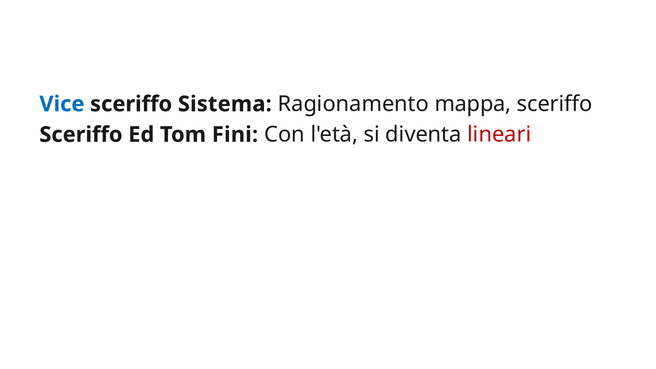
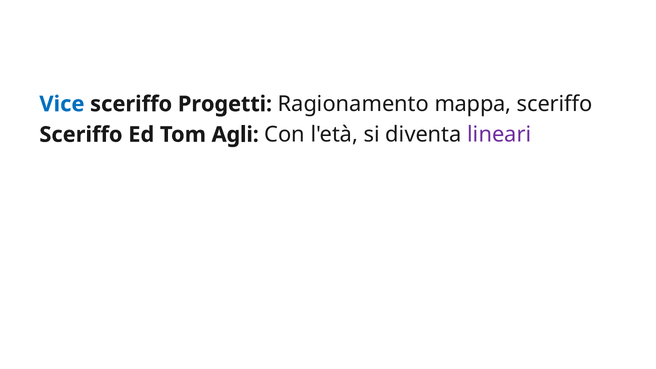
Sistema: Sistema -> Progetti (225, 104)
Fini: Fini -> Agli (235, 135)
lineari colour: red -> purple (499, 135)
